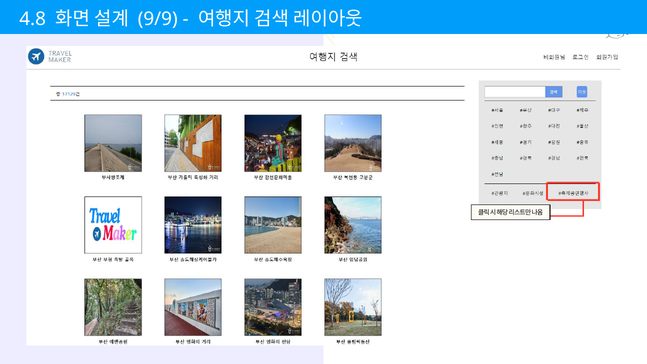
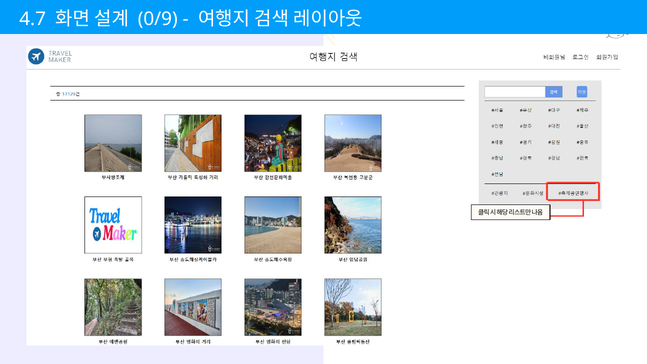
4.8: 4.8 -> 4.7 (33, 19)
9/9: 9/9 -> 0/9 (158, 19)
